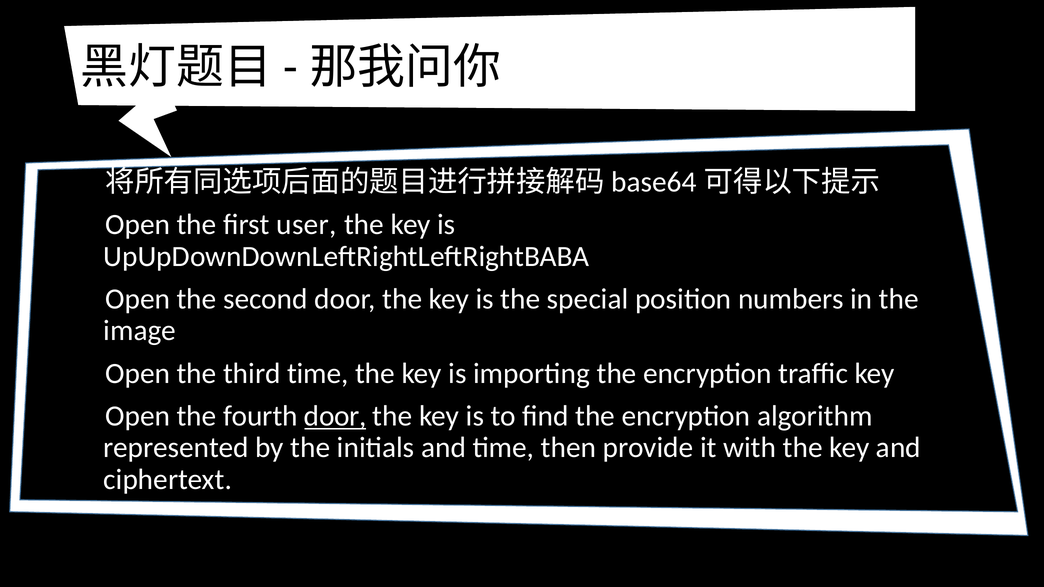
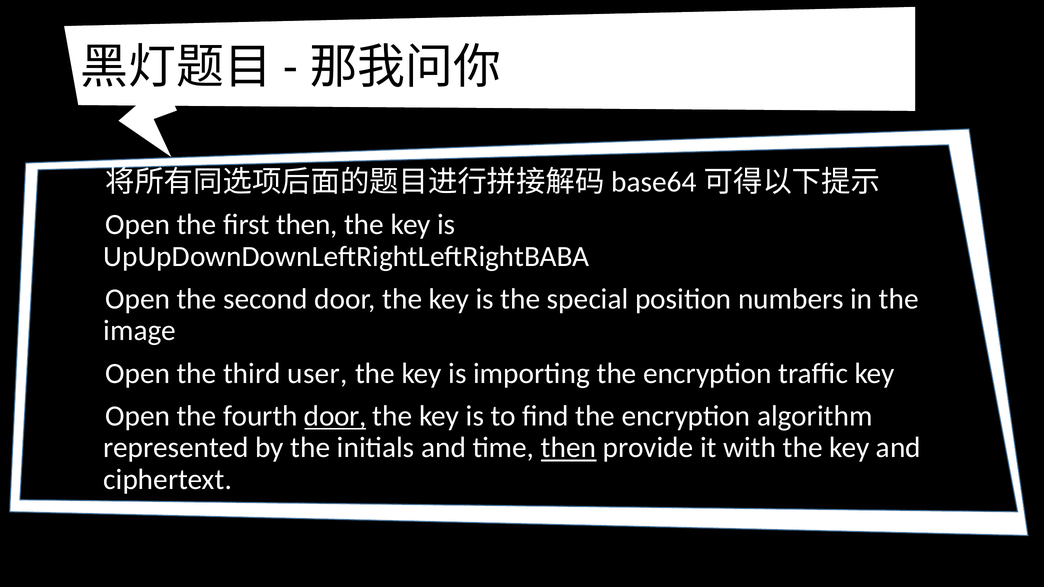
first user: user -> then (307, 225)
third time: time -> user (318, 374)
then underline: none -> present (569, 448)
